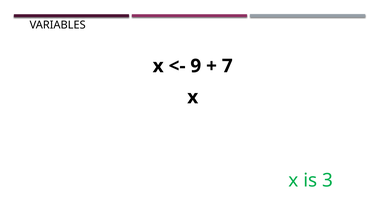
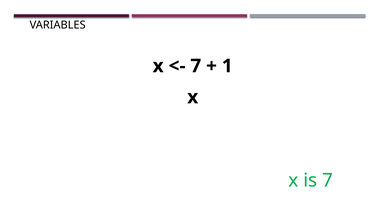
9: 9 -> 7 (196, 66)
7: 7 -> 1 (227, 66)
is 3: 3 -> 7 (328, 181)
